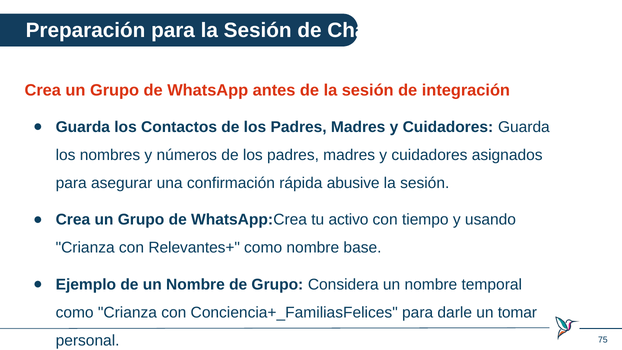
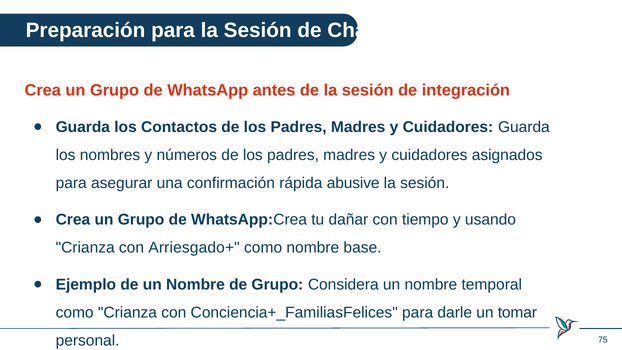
activo: activo -> dañar (348, 220)
Relevantes+: Relevantes+ -> Arriesgado+ (194, 248)
